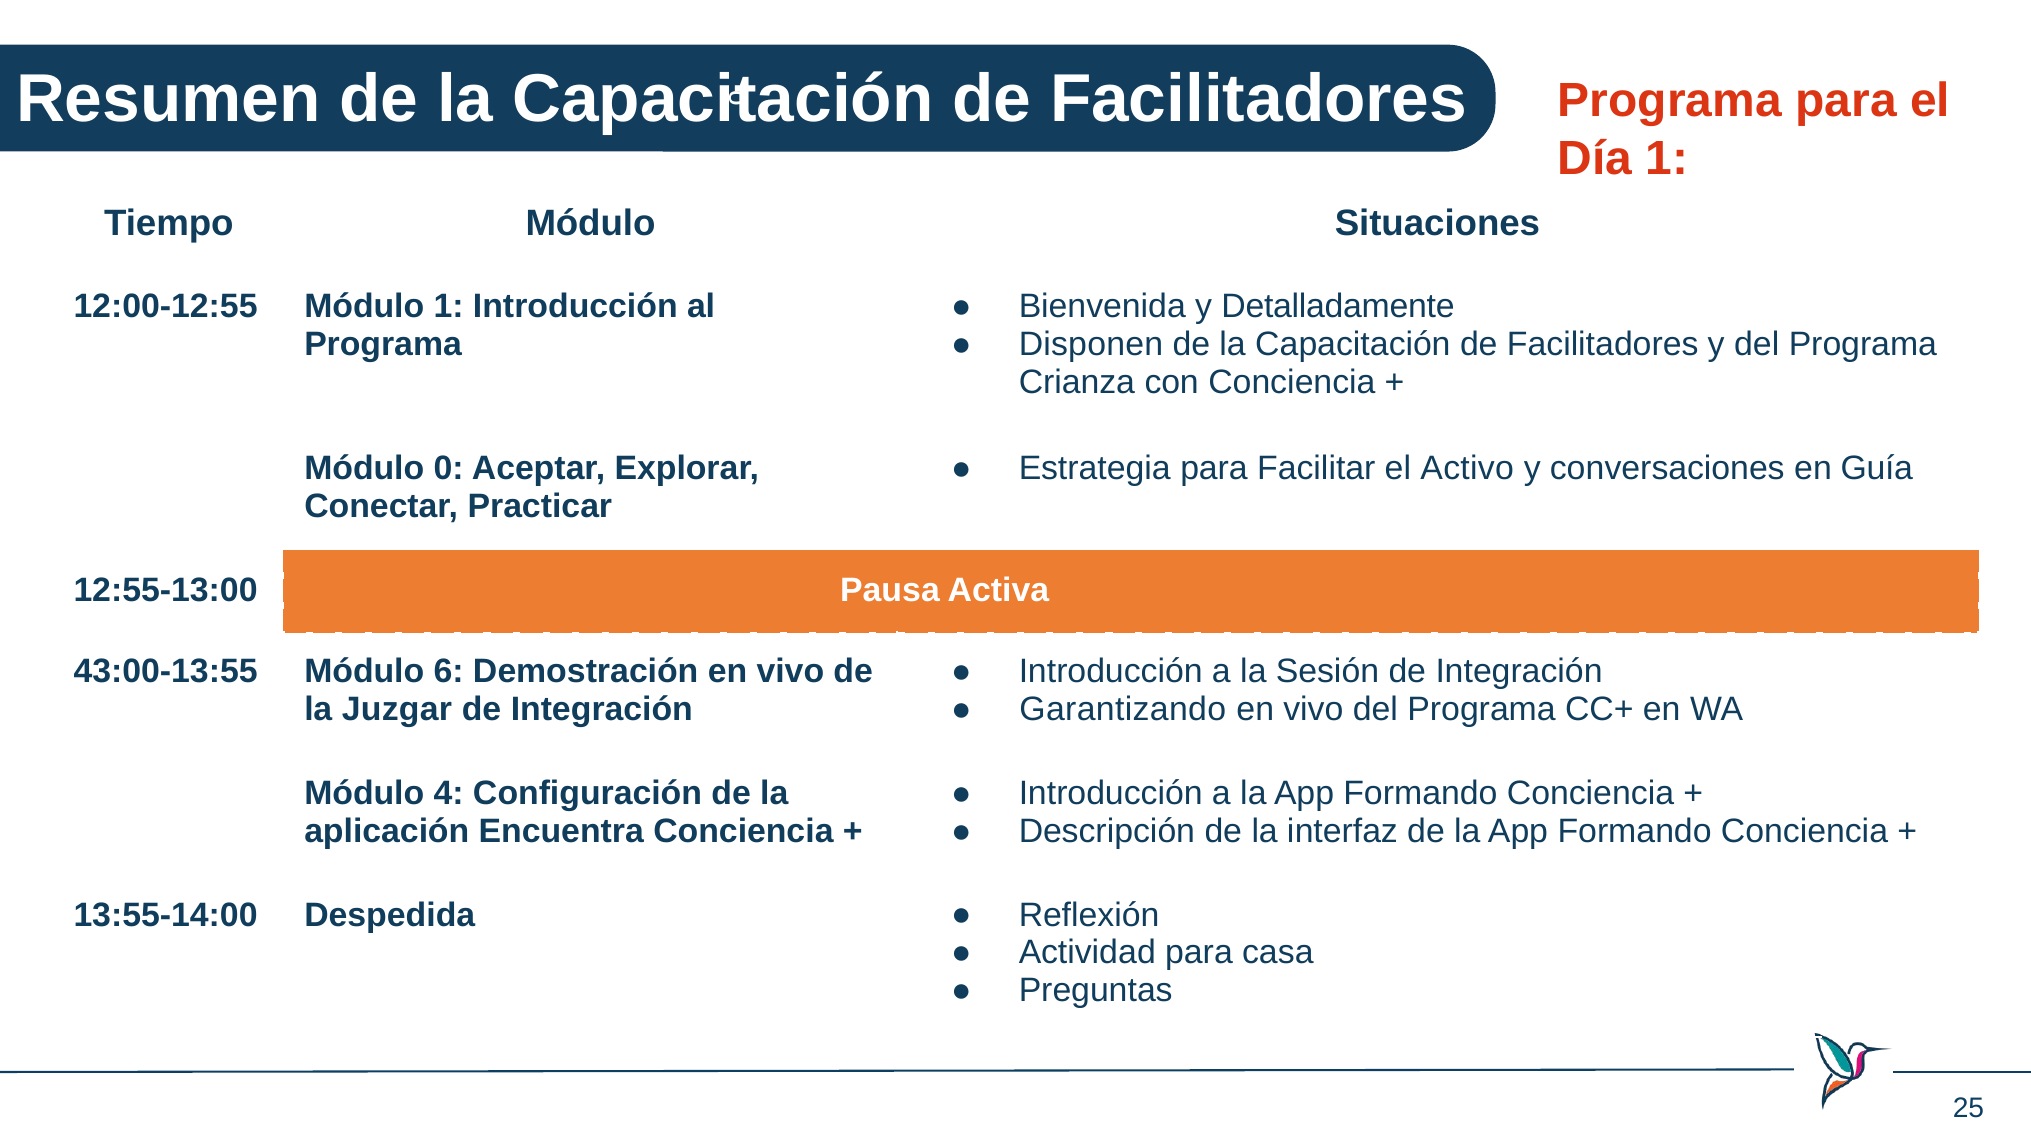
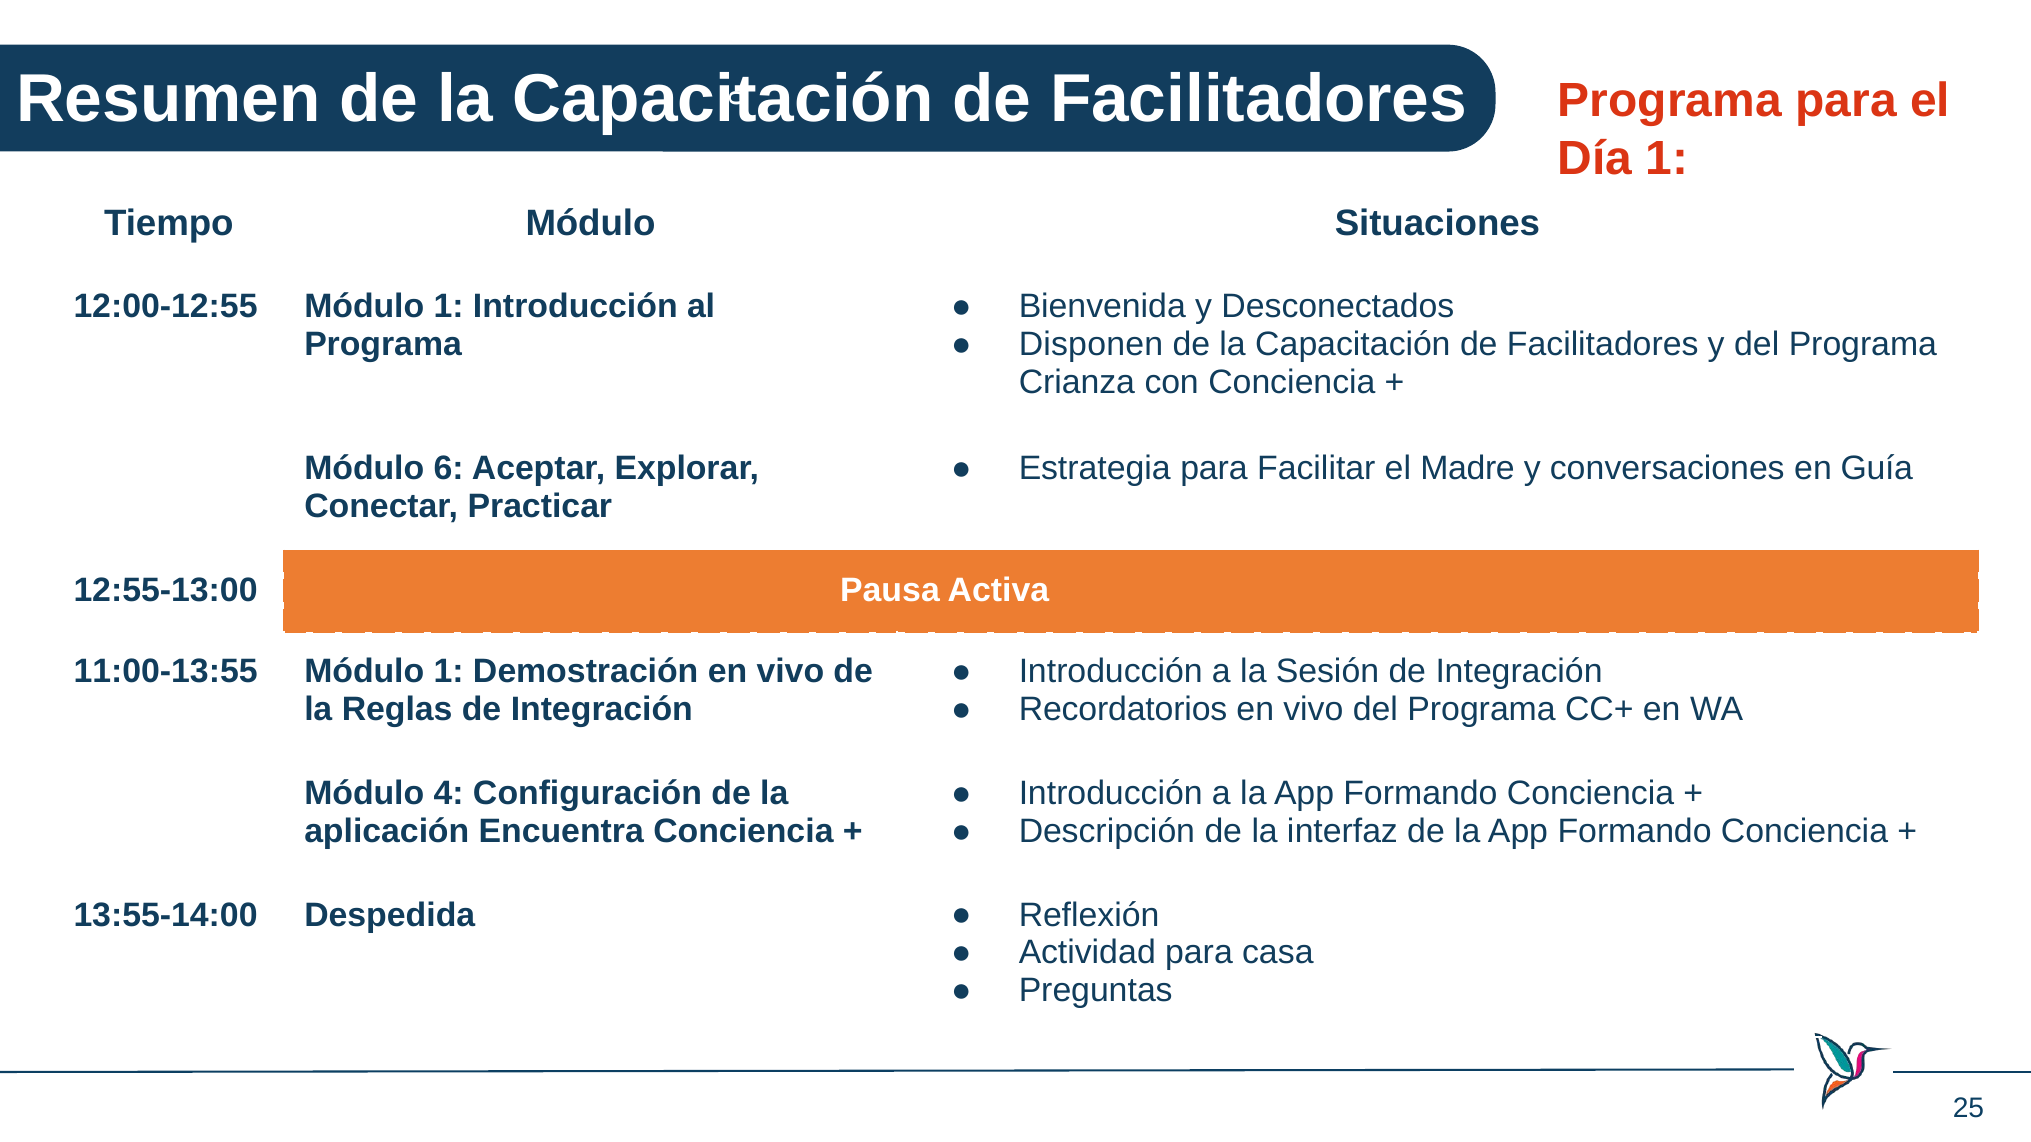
Detalladamente: Detalladamente -> Desconectados (1338, 306)
Activo: Activo -> Madre (1468, 469)
0: 0 -> 6 (449, 469)
43:00-13:55: 43:00-13:55 -> 11:00-13:55 (166, 672)
6: 6 -> 1 (449, 672)
Garantizando: Garantizando -> Recordatorios (1123, 710)
Juzgar: Juzgar -> Reglas (397, 710)
